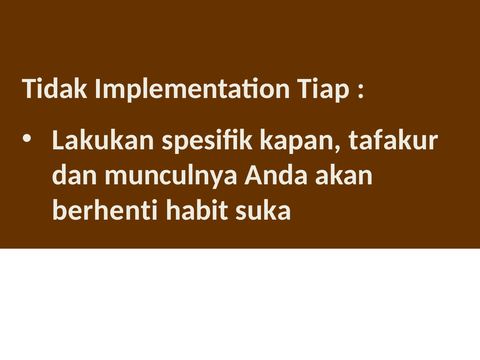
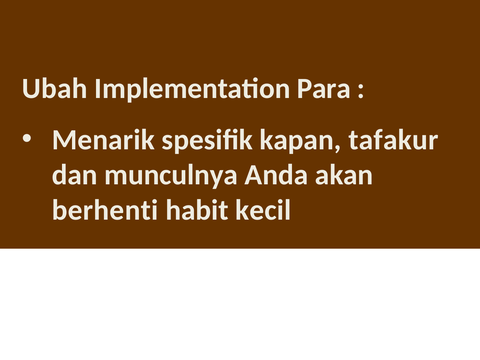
Tidak: Tidak -> Ubah (55, 89)
Tiap: Tiap -> Para (324, 89)
Lakukan: Lakukan -> Menarik (103, 140)
suka: suka -> kecil (263, 210)
